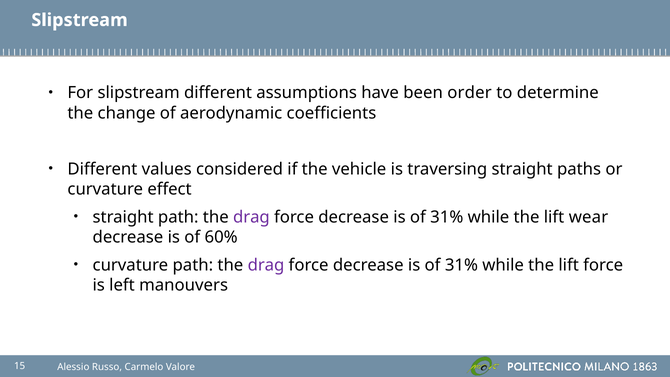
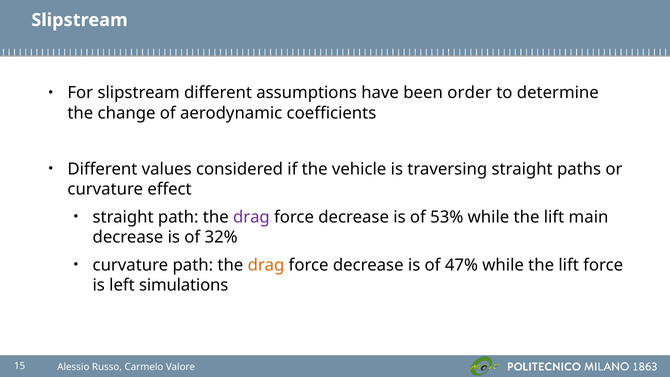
31%: 31% -> 53% (447, 217)
wear: wear -> main (589, 217)
60%: 60% -> 32% (221, 237)
drag colour: purple -> orange (266, 265)
31%: 31% -> 47% (461, 265)
manouvers: manouvers -> simulations (184, 285)
